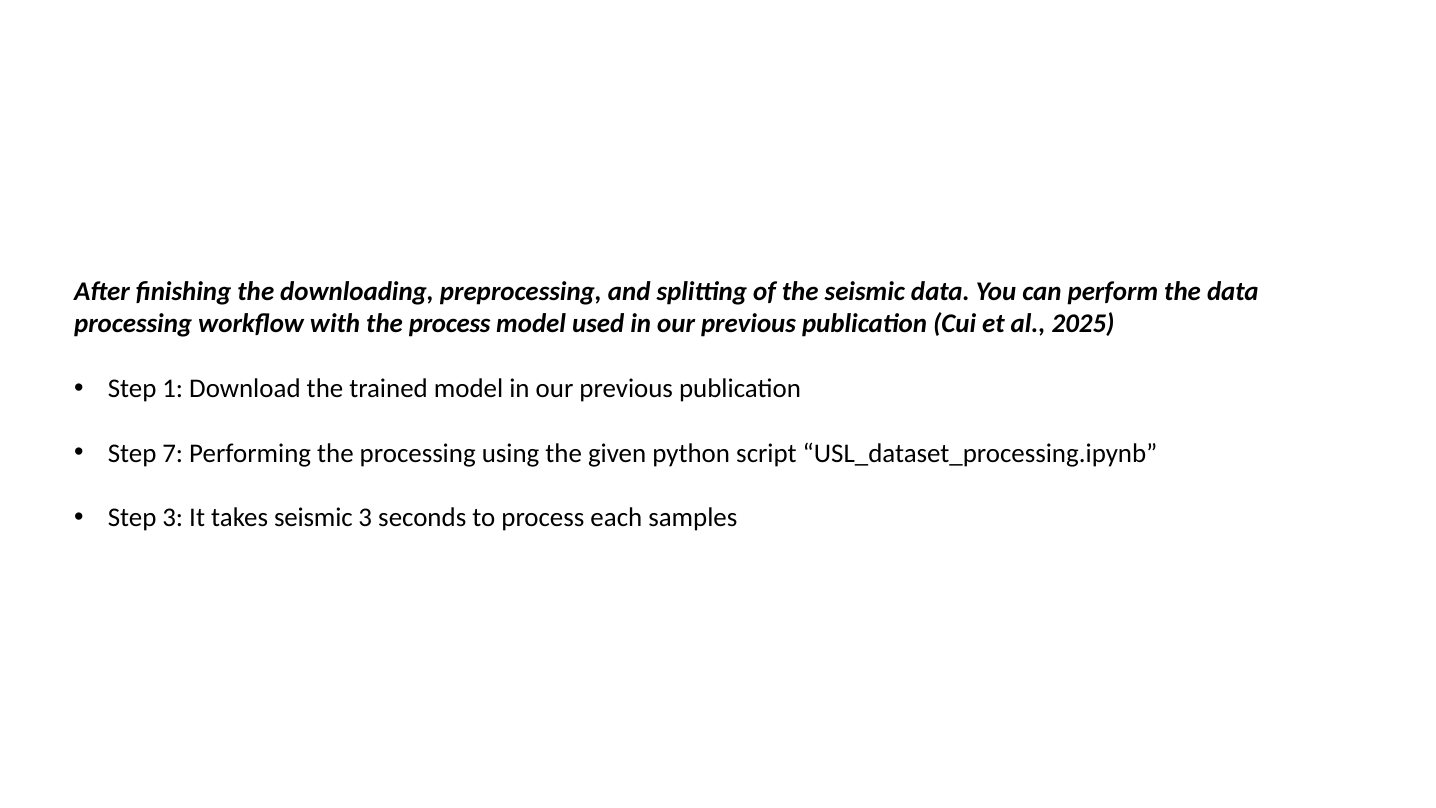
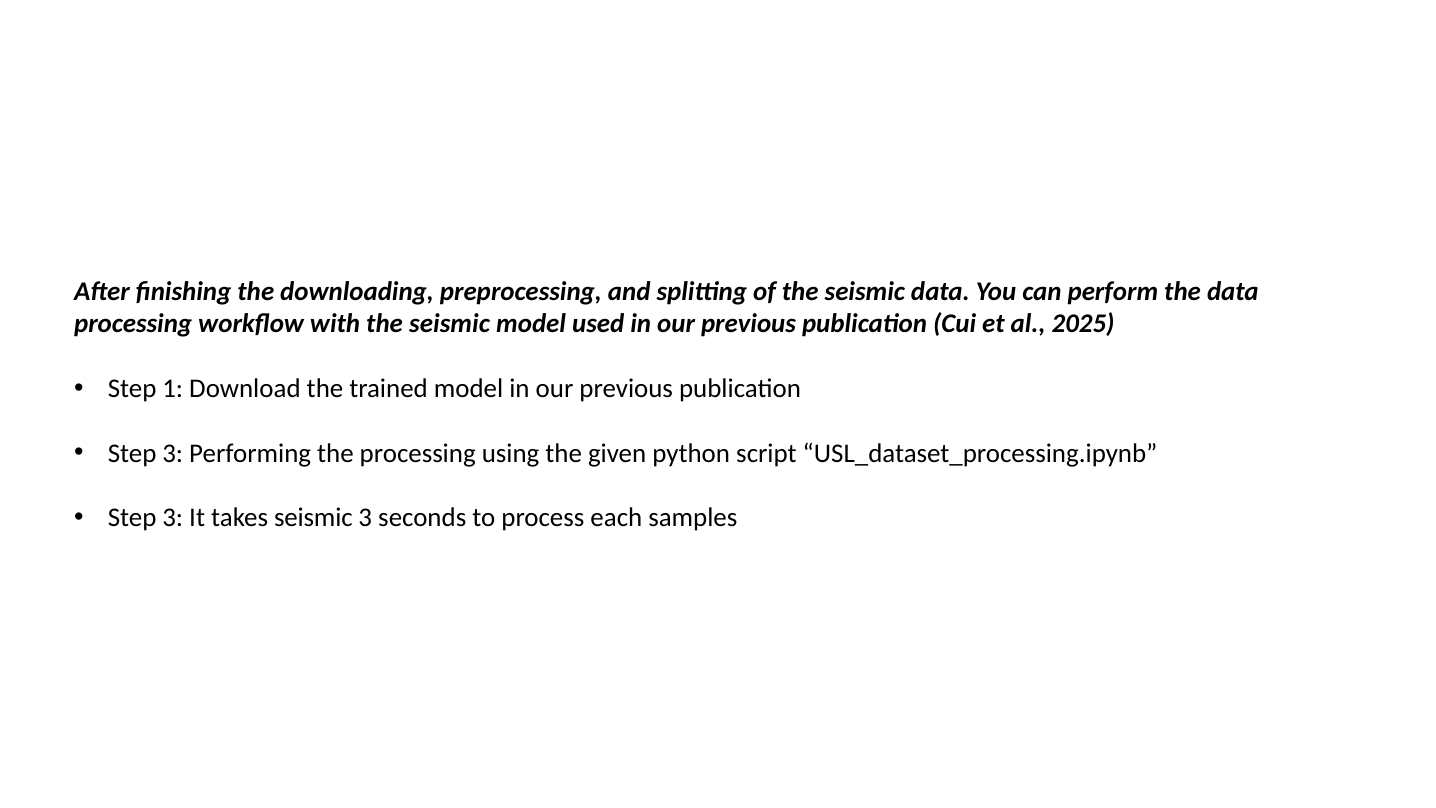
with the process: process -> seismic (450, 324)
7: 7 -> 3 (173, 453)
